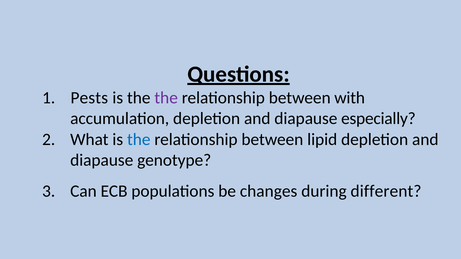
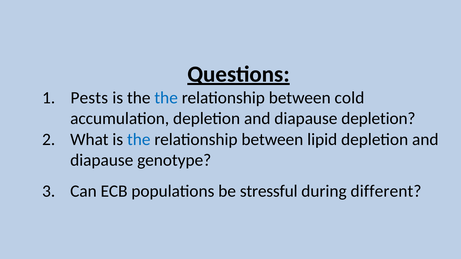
the colour: purple -> blue (166, 98)
with: with -> cold (349, 98)
diapause especially: especially -> depletion (378, 119)
changes: changes -> stressful (269, 191)
